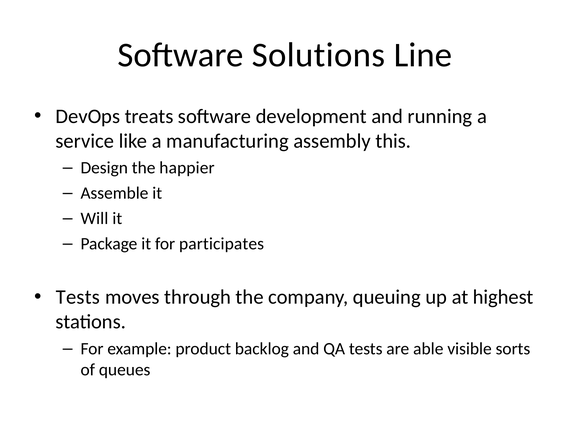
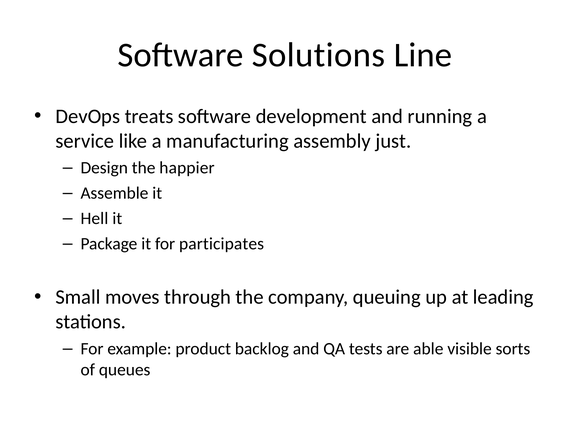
this: this -> just (393, 141)
Will: Will -> Hell (94, 219)
Tests: Tests -> Small (78, 298)
highest: highest -> leading (503, 298)
